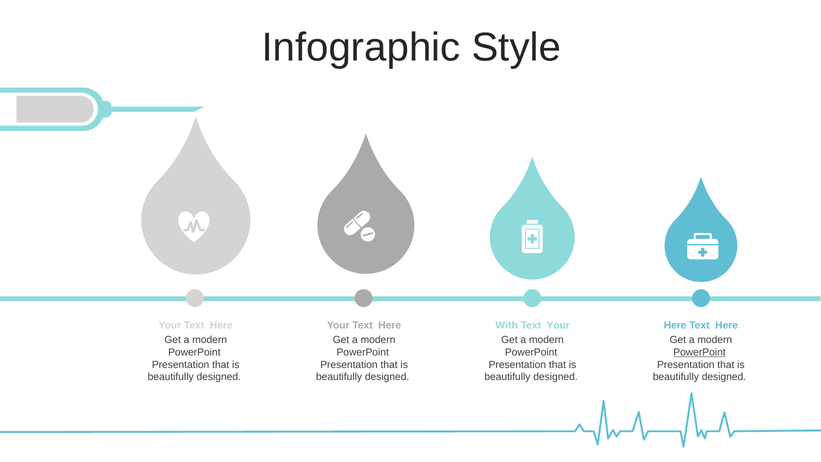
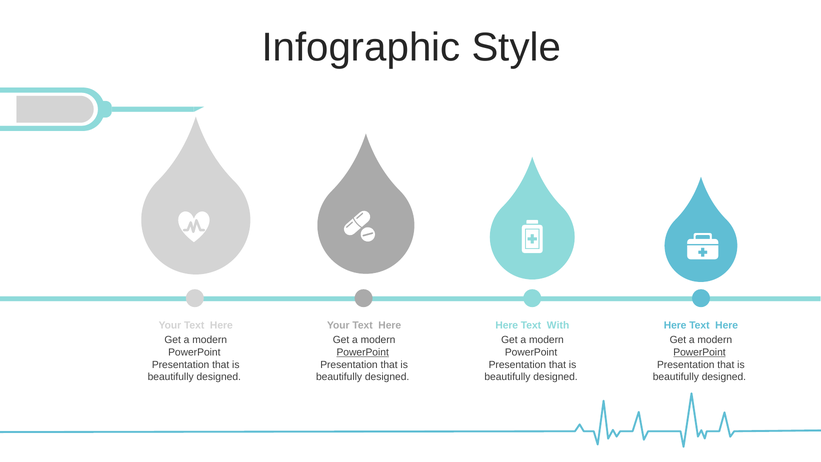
With: With -> Here (507, 325)
Text Your: Your -> With (558, 325)
PowerPoint underline: none -> present (363, 352)
